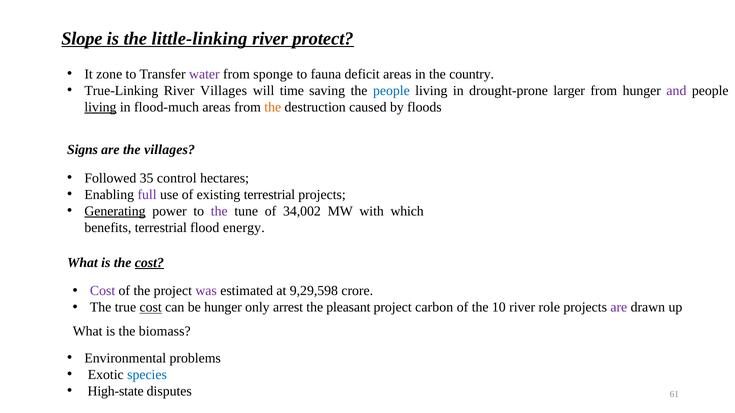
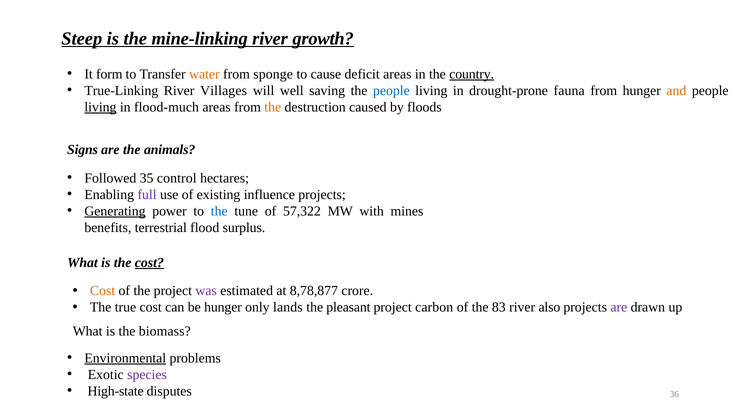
Slope: Slope -> Steep (82, 39)
little-linking: little-linking -> mine-linking (200, 39)
protect: protect -> growth (323, 39)
zone: zone -> form (109, 74)
water colour: purple -> orange (204, 74)
fauna: fauna -> cause (326, 74)
country underline: none -> present (472, 74)
time: time -> well (292, 91)
larger: larger -> fauna (569, 91)
and colour: purple -> orange (676, 91)
the villages: villages -> animals (170, 150)
existing terrestrial: terrestrial -> influence (269, 195)
the colour: purple -> blue (219, 211)
34,002: 34,002 -> 57,322 (302, 211)
which: which -> mines (407, 211)
energy: energy -> surplus (244, 228)
Cost colour: purple -> orange (103, 291)
9,29,598: 9,29,598 -> 8,78,877 (314, 291)
cost underline: present -> none (151, 308)
arrest: arrest -> lands (288, 308)
10: 10 -> 83 (499, 308)
role: role -> also (549, 308)
Environmental underline: none -> present (125, 358)
species colour: blue -> purple (147, 375)
61: 61 -> 36 (674, 395)
